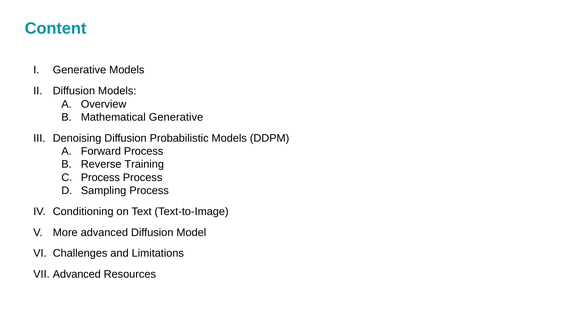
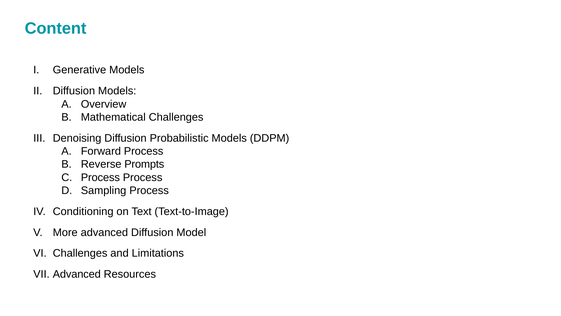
Mathematical Generative: Generative -> Challenges (176, 117)
Training: Training -> Prompts (144, 164)
